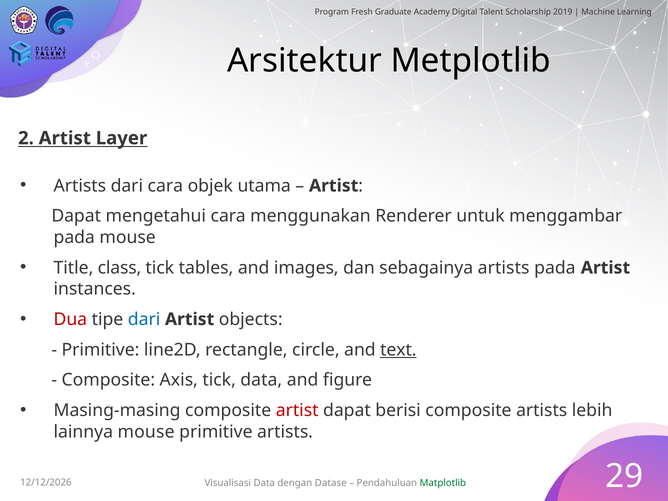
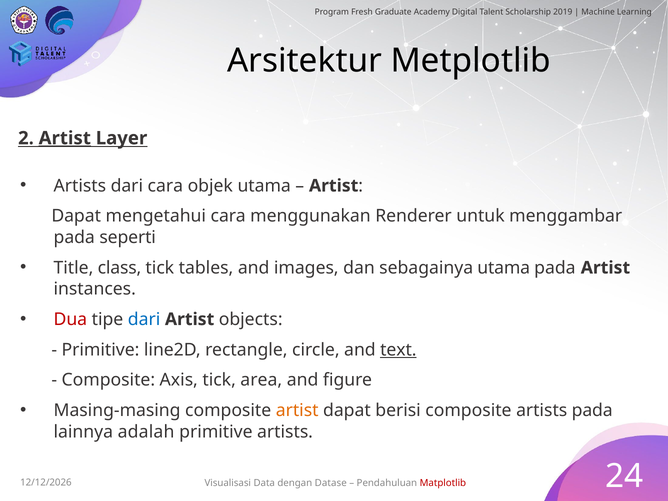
Artist underline: none -> present (65, 138)
pada mouse: mouse -> seperti (128, 237)
sebagainya artists: artists -> utama (504, 268)
tick data: data -> area (261, 380)
artist colour: red -> orange (297, 411)
artists lebih: lebih -> pada (592, 411)
lainnya mouse: mouse -> adalah (146, 432)
29: 29 -> 24 (624, 476)
Matplotlib colour: green -> red (443, 483)
